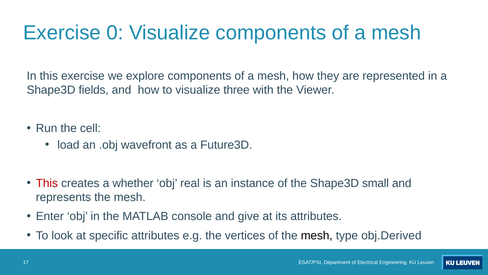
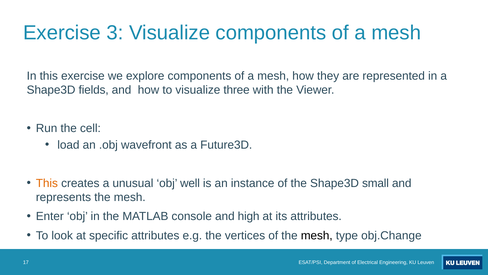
0: 0 -> 3 (115, 33)
This colour: red -> orange (47, 183)
whether: whether -> unusual (133, 183)
real: real -> well (190, 183)
give: give -> high (249, 216)
obj.Derived: obj.Derived -> obj.Change (391, 235)
